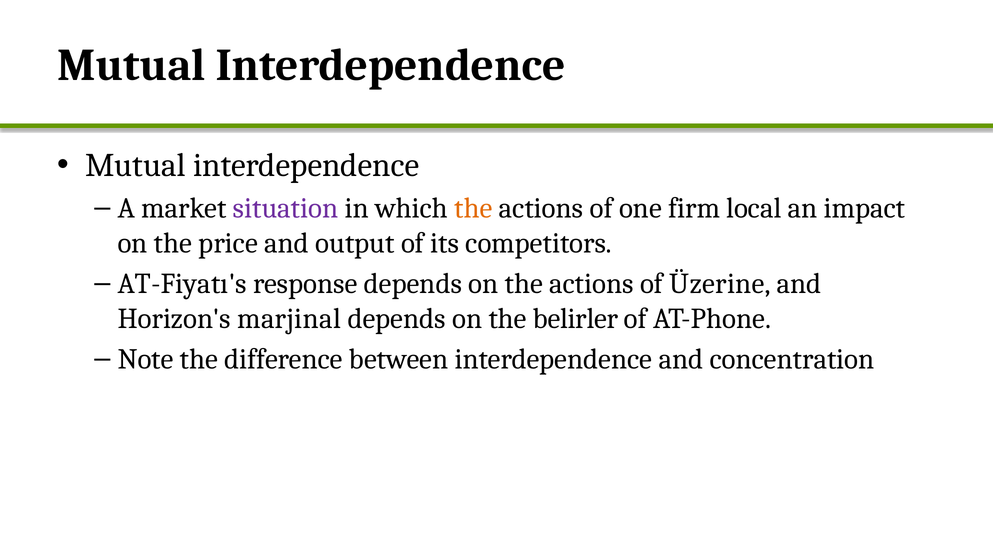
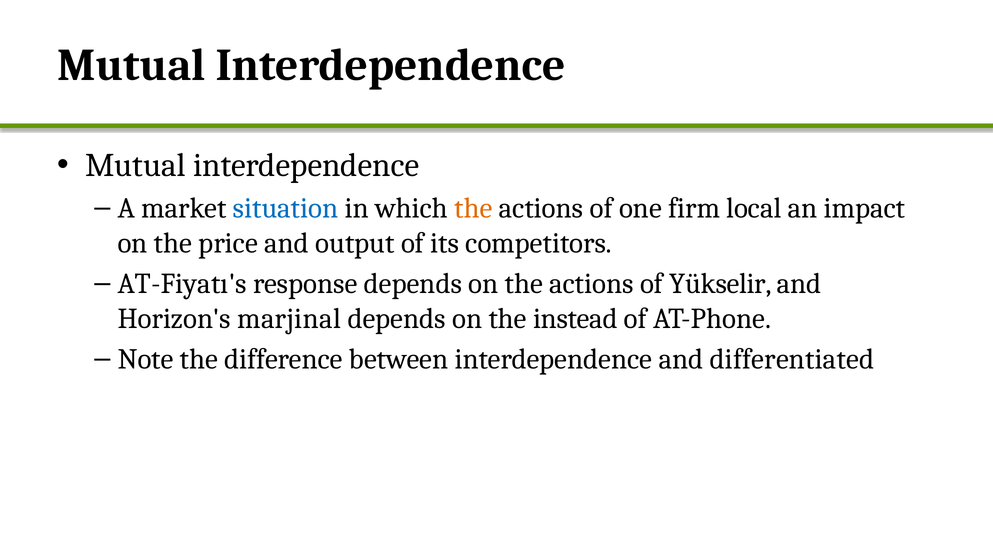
situation colour: purple -> blue (286, 208)
Üzerine: Üzerine -> Yükselir (720, 284)
belirler: belirler -> instead (575, 318)
concentration: concentration -> differentiated (792, 359)
